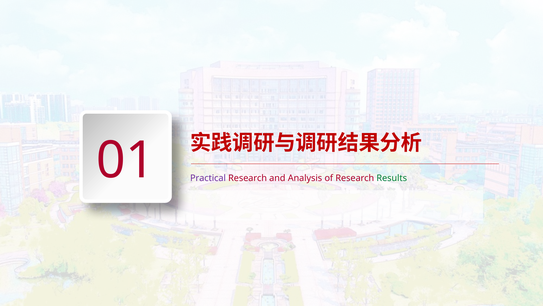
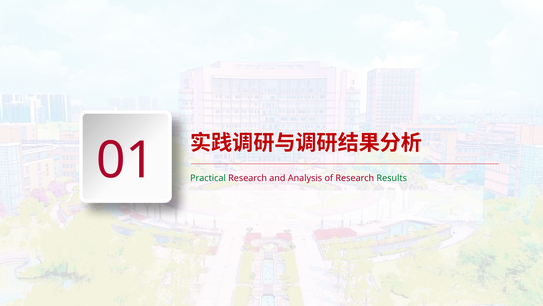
Practical colour: purple -> green (208, 178)
